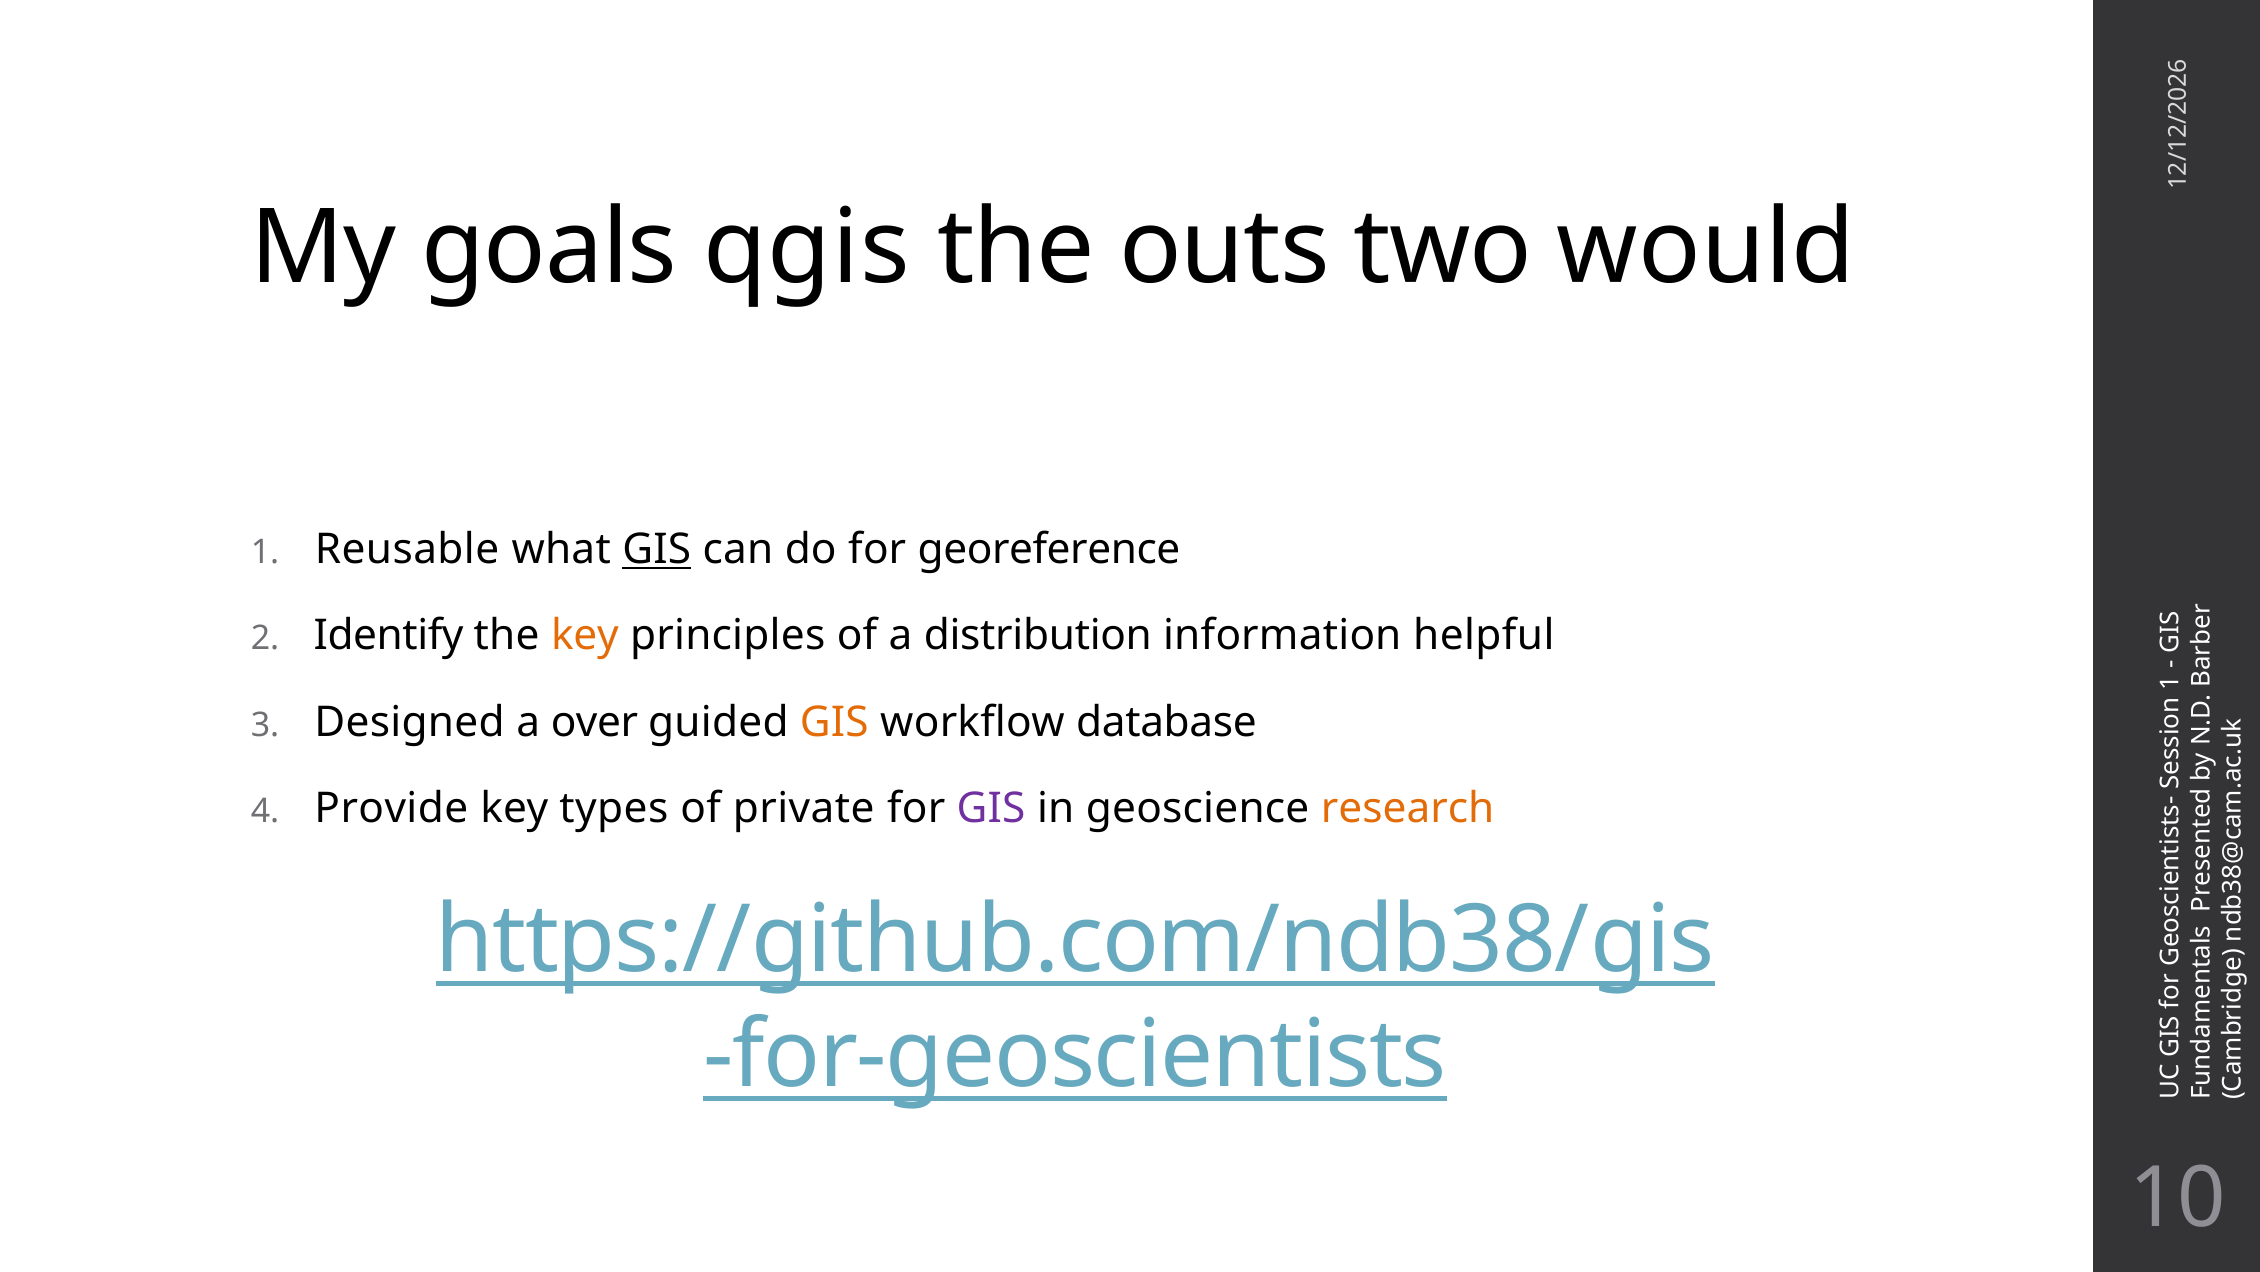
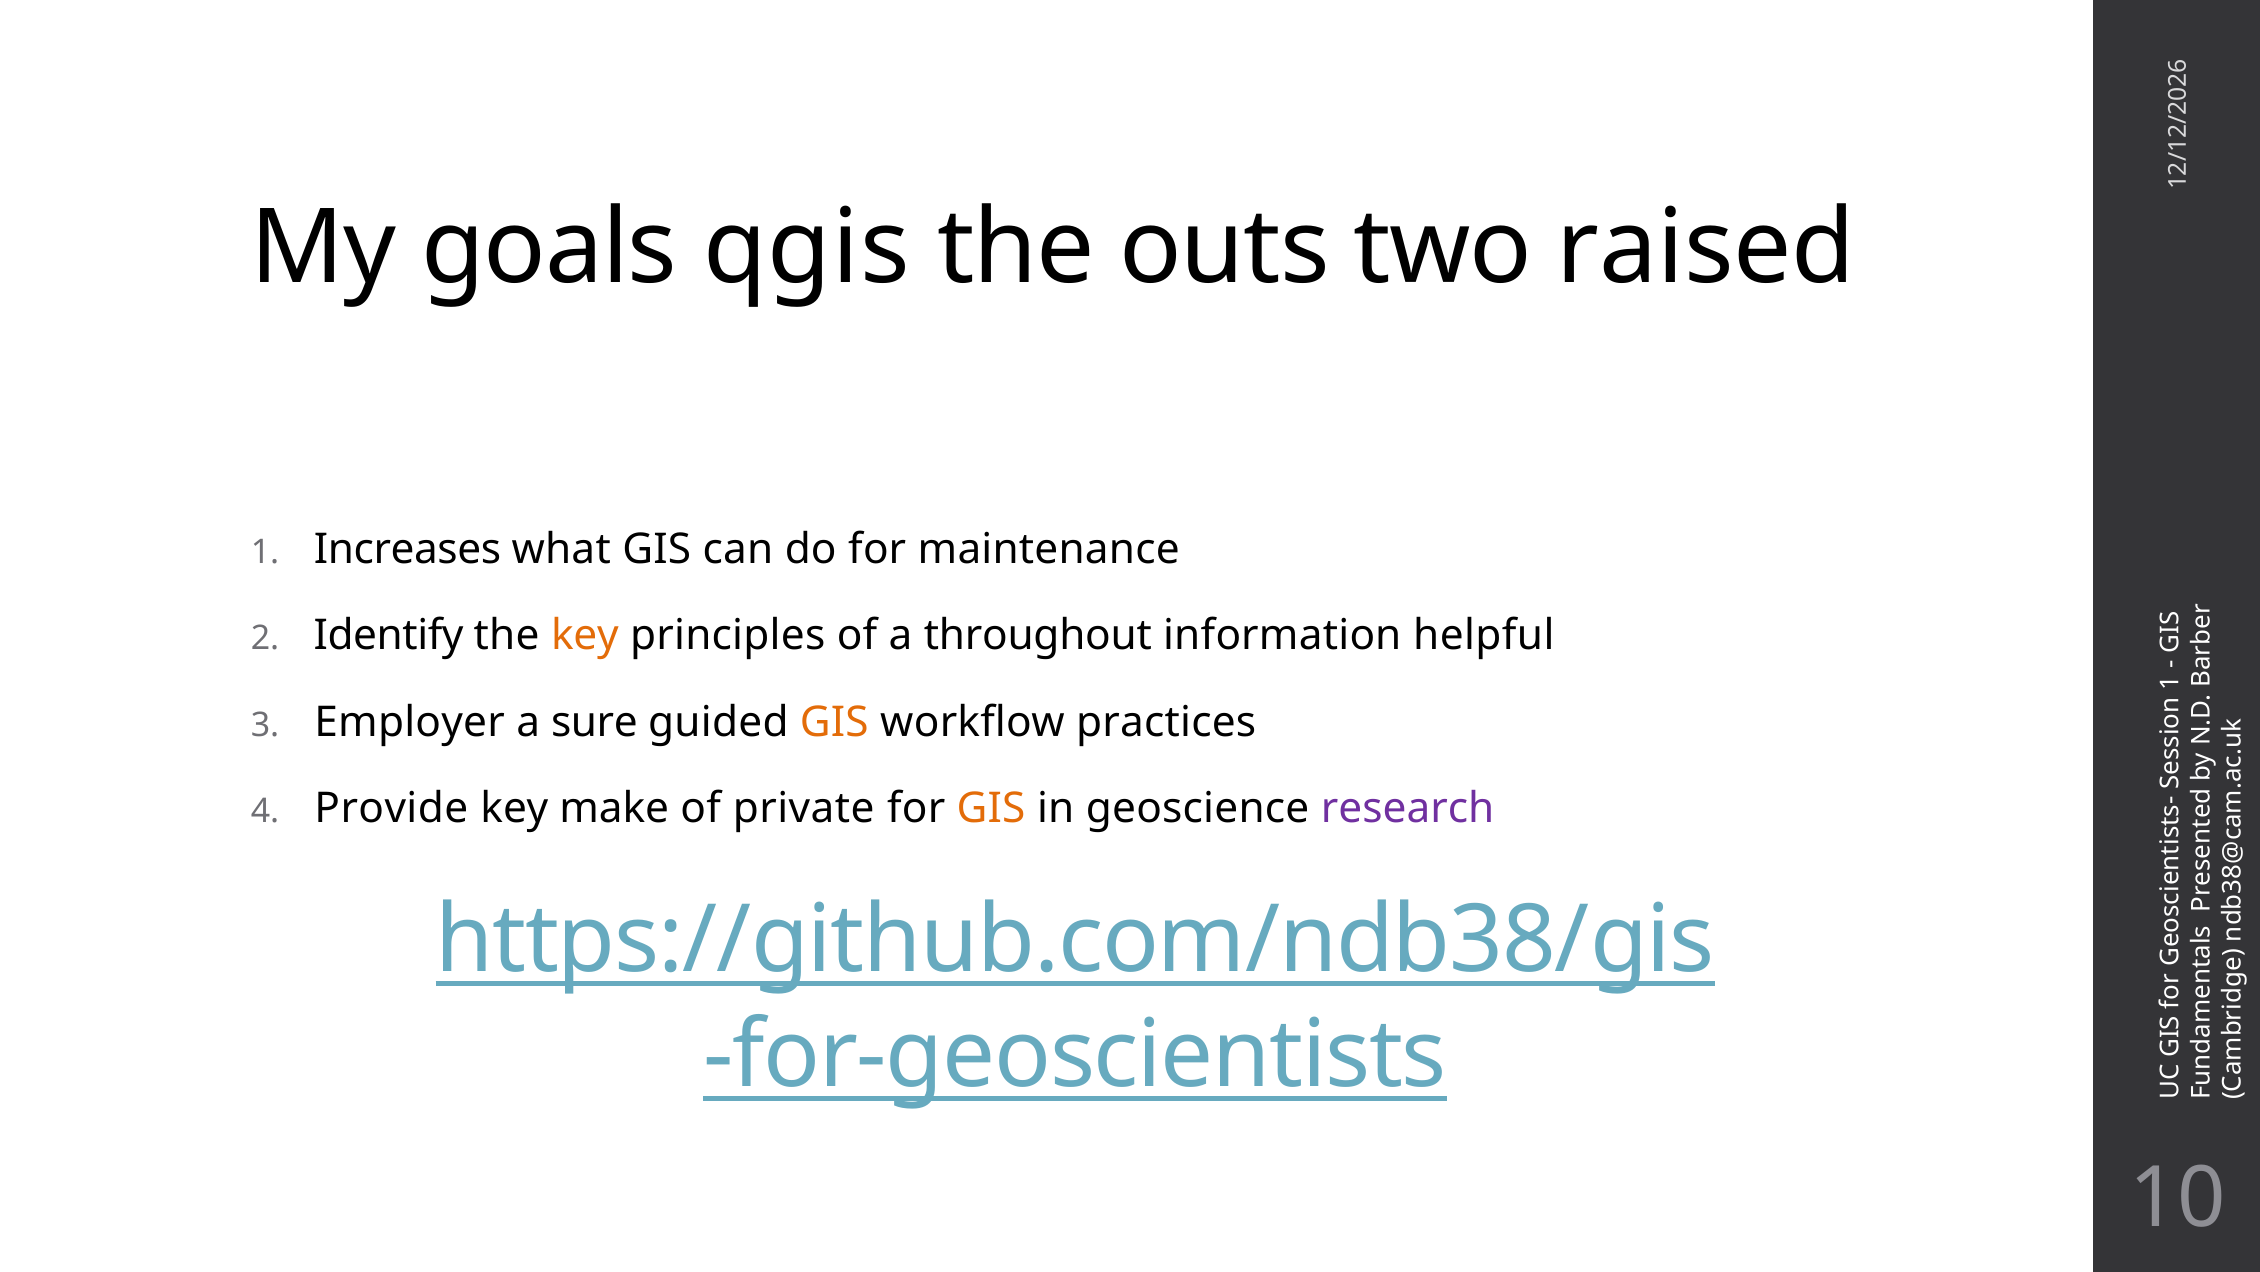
would: would -> raised (1706, 248)
Reusable: Reusable -> Increases (407, 550)
GIS underline: present -> none (657, 550)
georeference: georeference -> maintenance (1049, 550)
distribution: distribution -> throughout (1038, 636)
Designed: Designed -> Employer (410, 722)
over: over -> sure (594, 722)
database: database -> practices (1166, 722)
types: types -> make (614, 808)
GIS colour: purple -> orange (991, 808)
research colour: orange -> purple (1408, 808)
